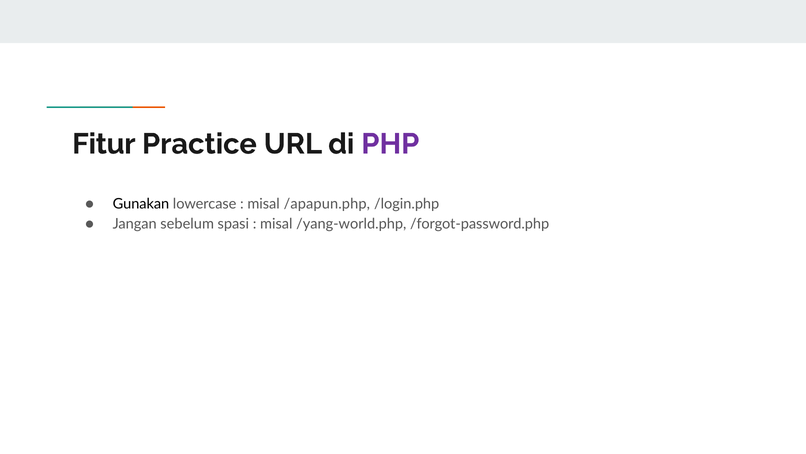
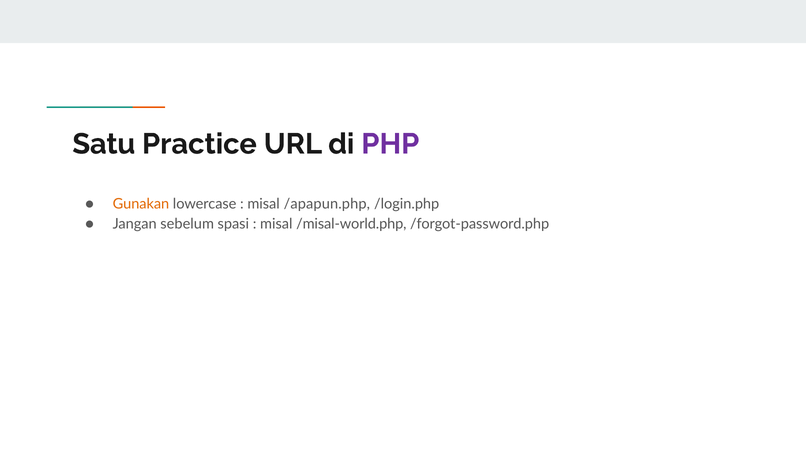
Fitur: Fitur -> Satu (104, 144)
Gunakan colour: black -> orange (141, 204)
/yang-world.php: /yang-world.php -> /misal-world.php (351, 224)
